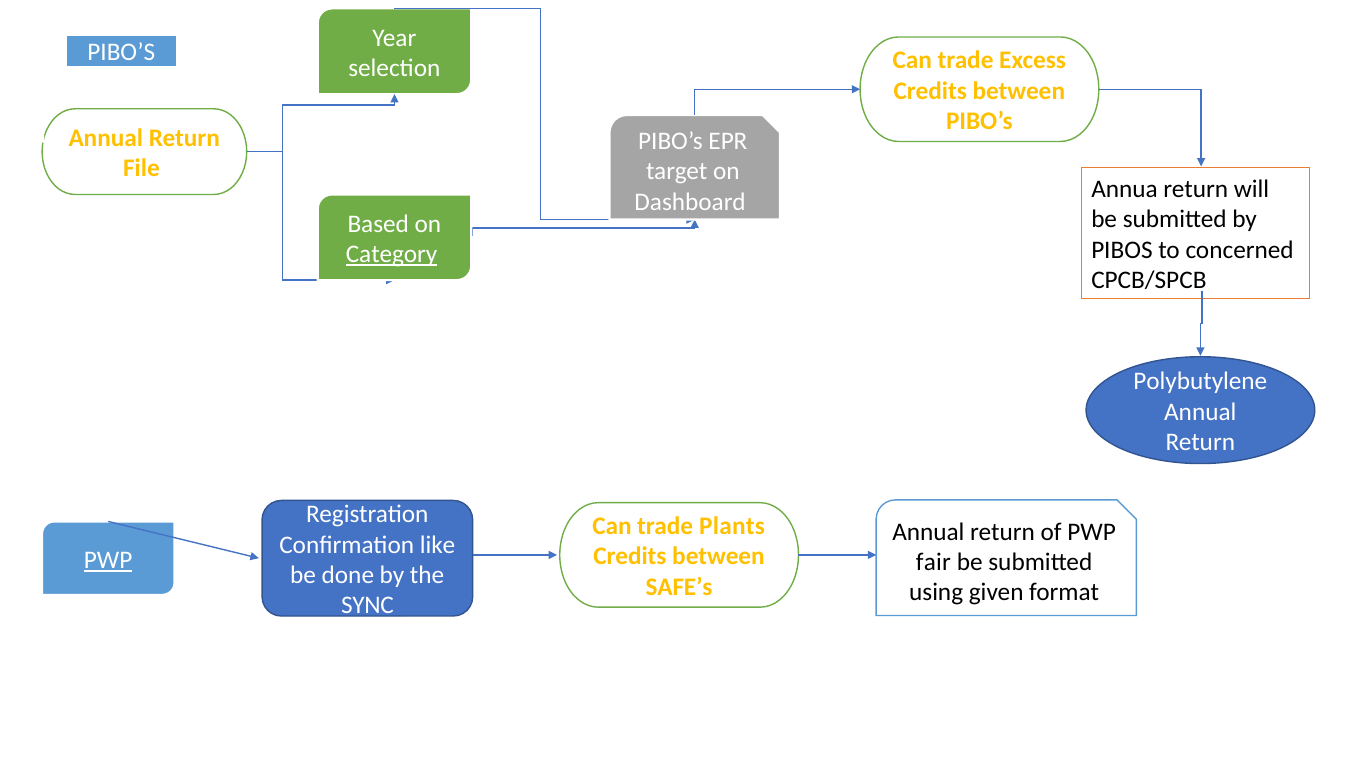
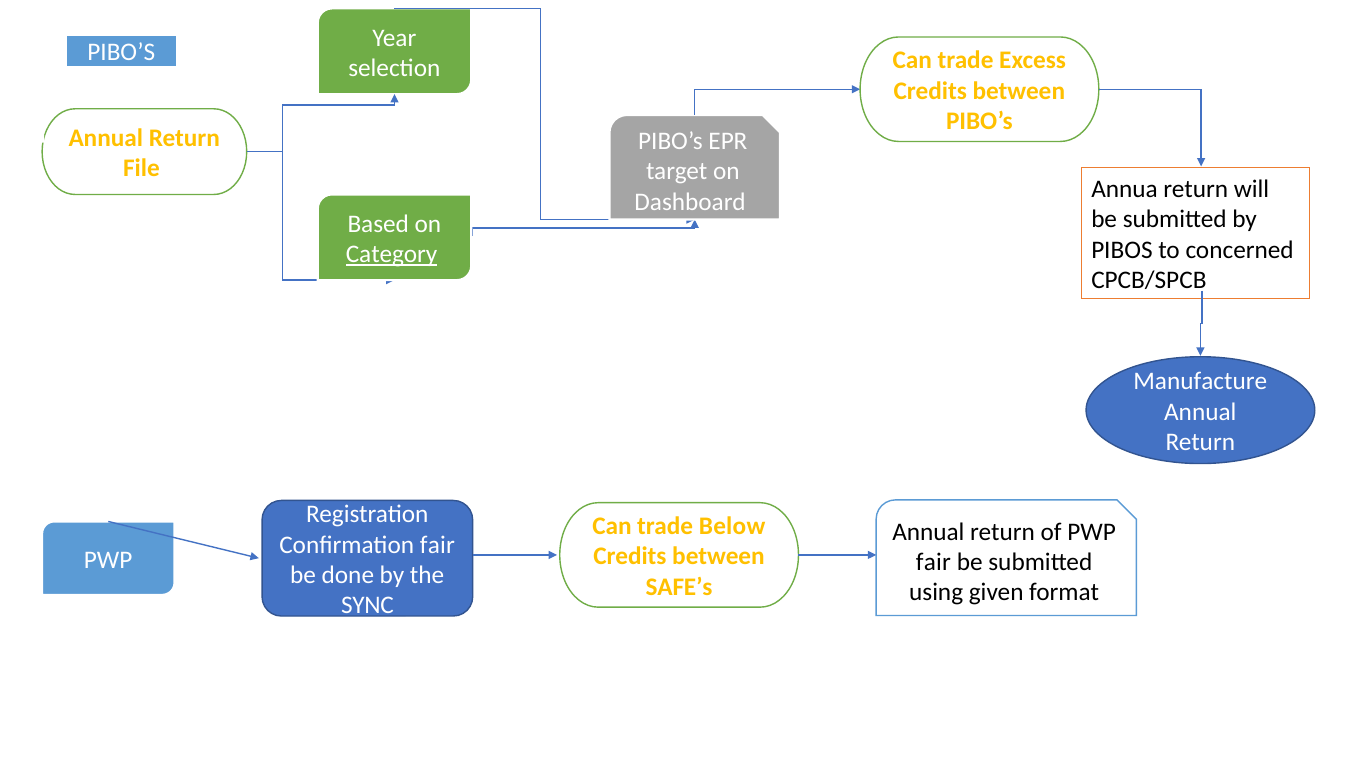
Polybutylene: Polybutylene -> Manufacture (1200, 382)
Plants: Plants -> Below (732, 526)
Confirmation like: like -> fair (437, 545)
PWP underline: present -> none (108, 560)
